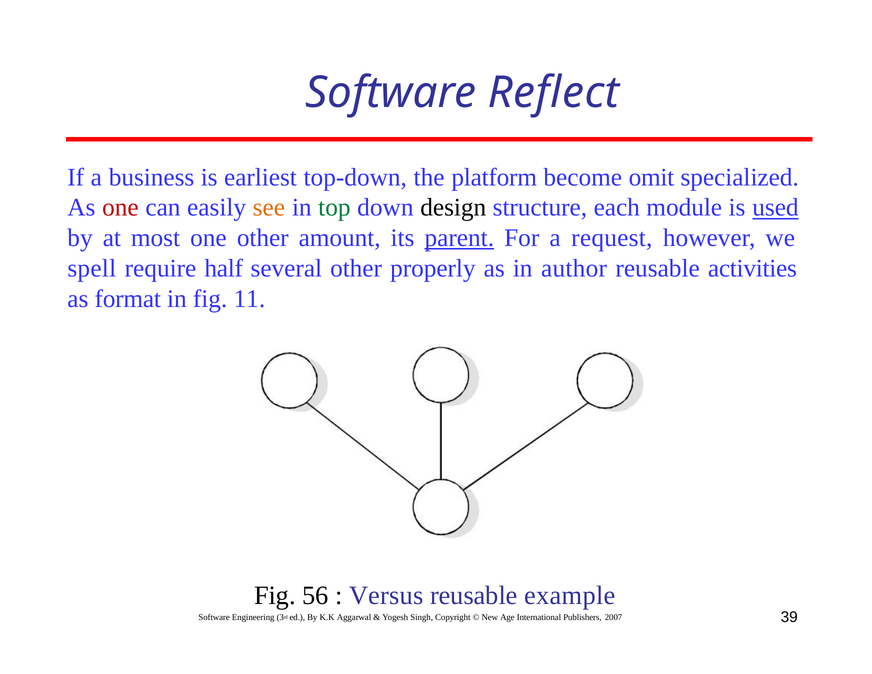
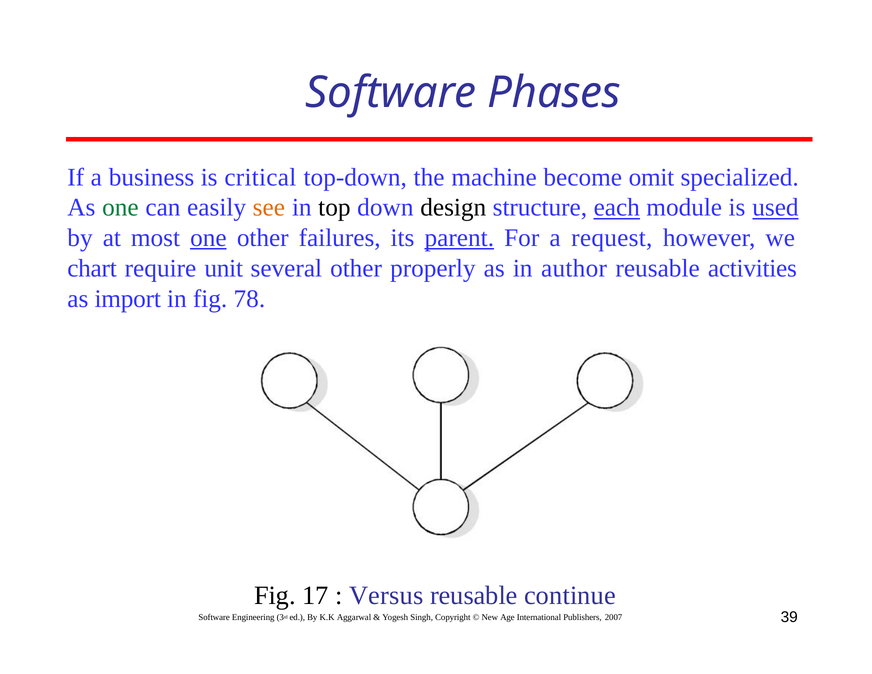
Reflect: Reflect -> Phases (554, 92)
earliest: earliest -> critical (260, 177)
platform: platform -> machine (494, 177)
one colour: red -> green (120, 208)
top colour: green -> black (334, 208)
each underline: none -> present (617, 208)
one underline: none -> present (208, 238)
amount: amount -> failures (340, 238)
spell: spell -> chart (92, 268)
half: half -> unit (224, 268)
format: format -> import (128, 299)
11: 11 -> 78 (249, 299)
56: 56 -> 17 (315, 595)
example: example -> continue (570, 595)
